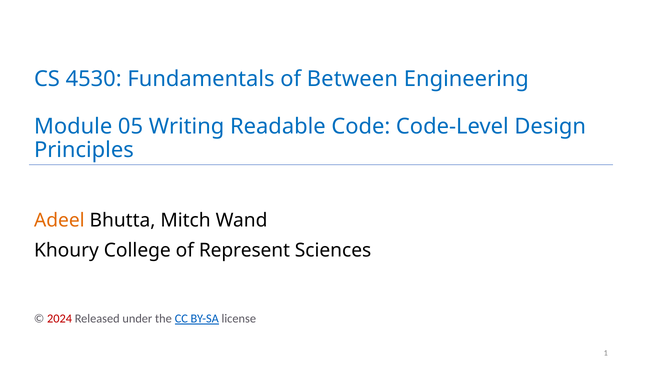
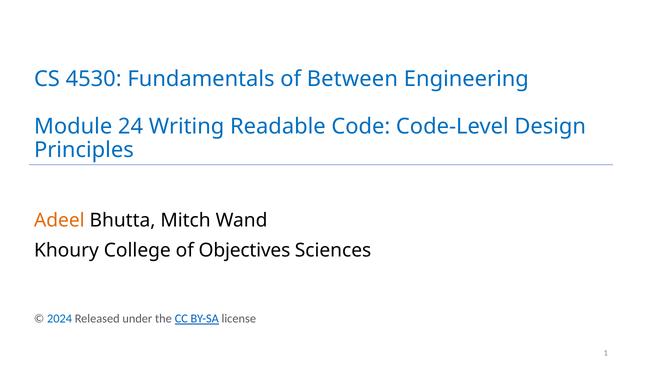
05: 05 -> 24 (131, 127)
Represent: Represent -> Objectives (244, 251)
2024 colour: red -> blue (60, 319)
